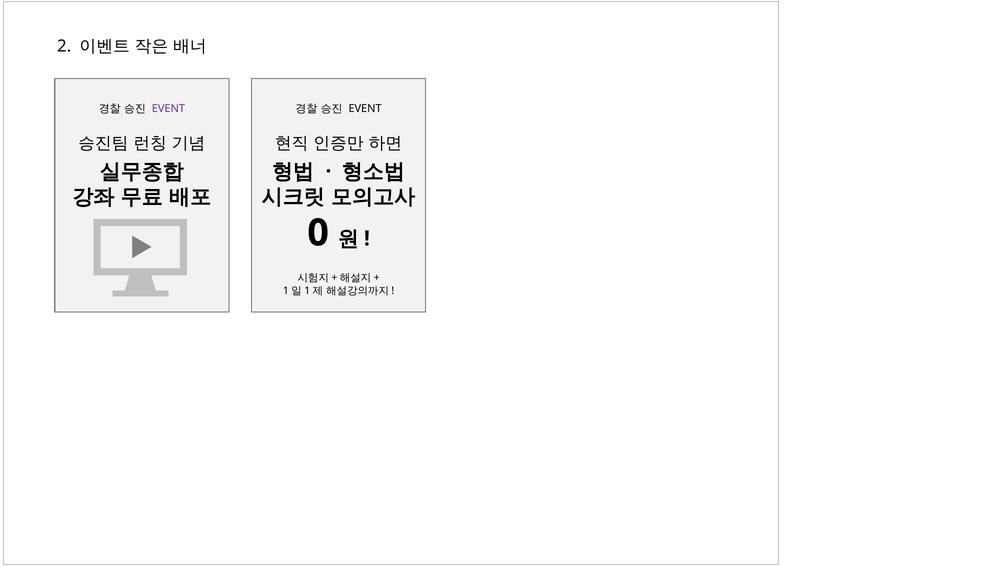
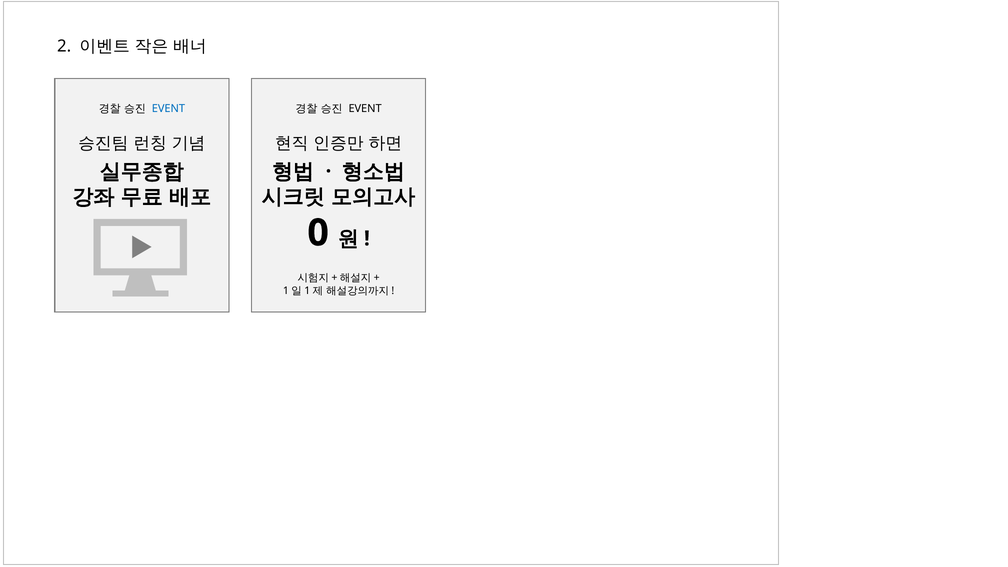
EVENT colour: purple -> blue (168, 109)
